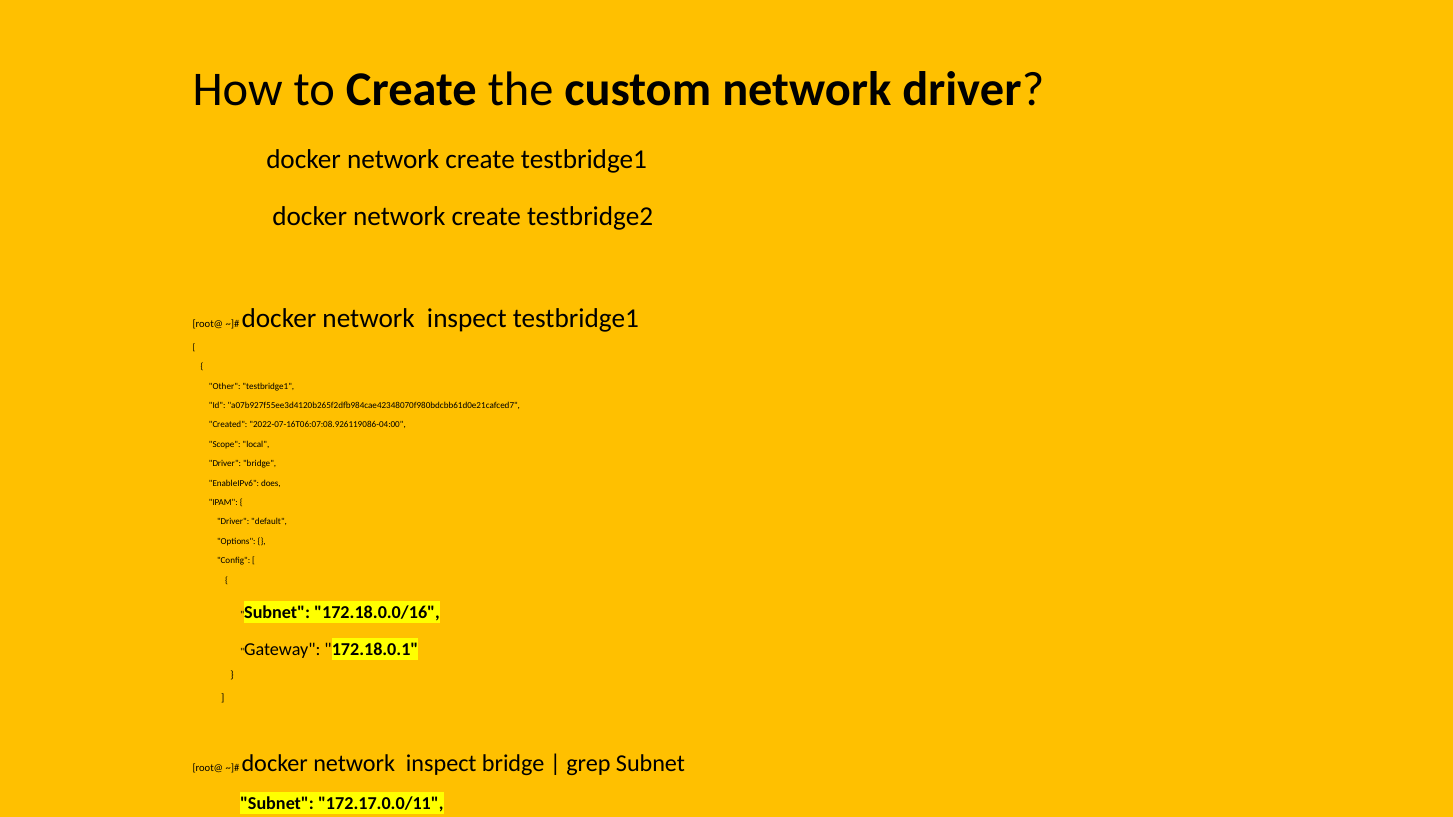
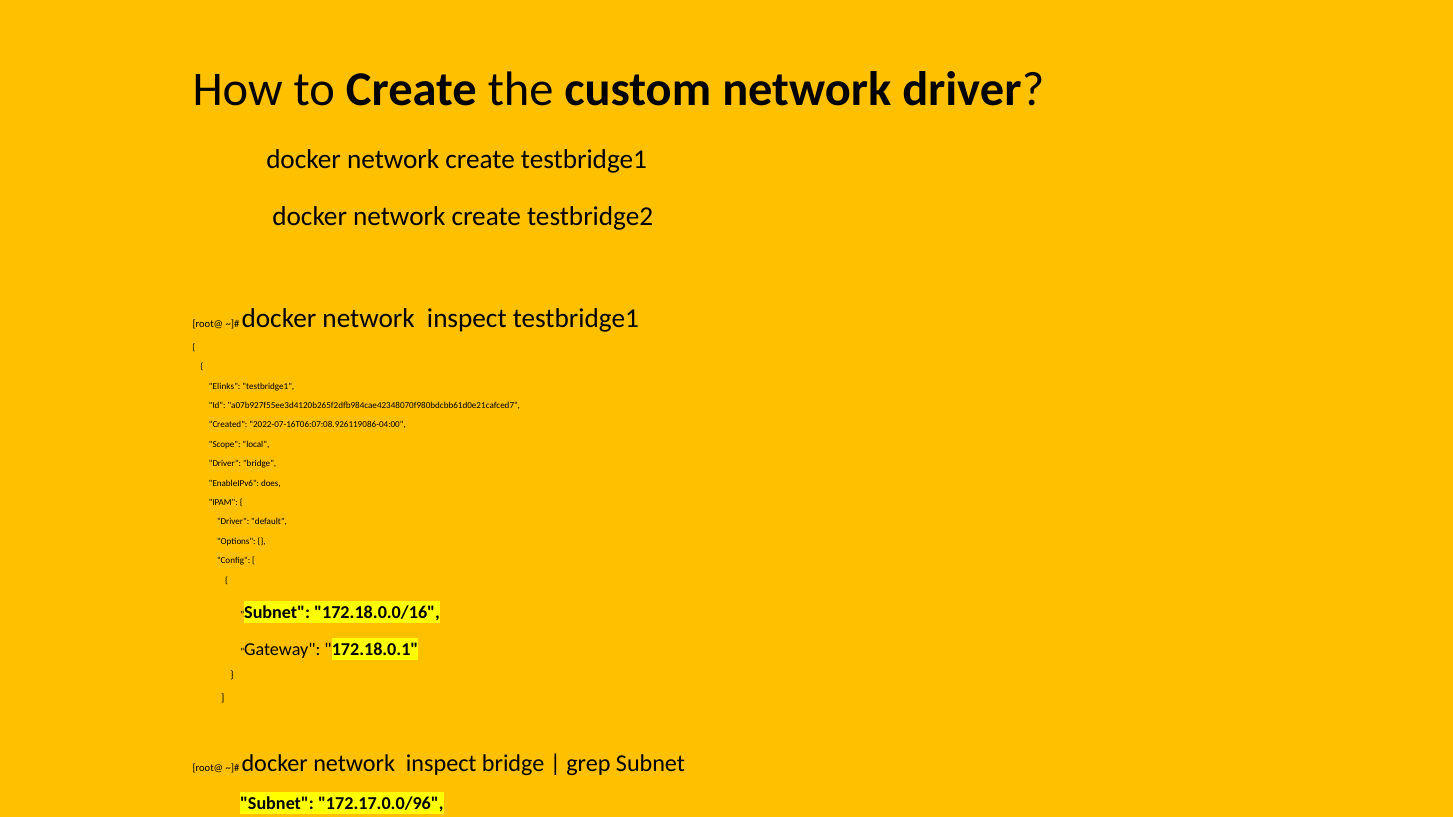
Other: Other -> Elinks (225, 386)
172.17.0.0/11: 172.17.0.0/11 -> 172.17.0.0/96 (381, 804)
